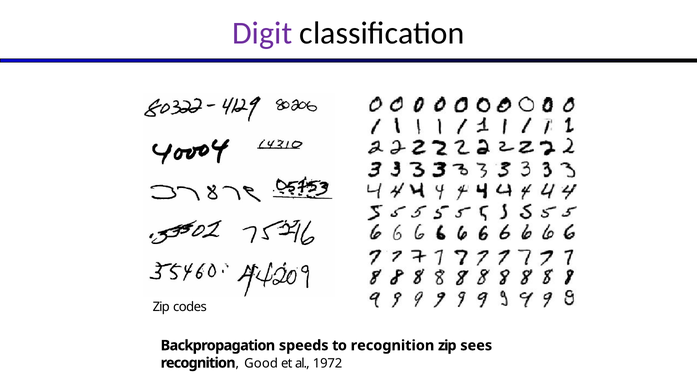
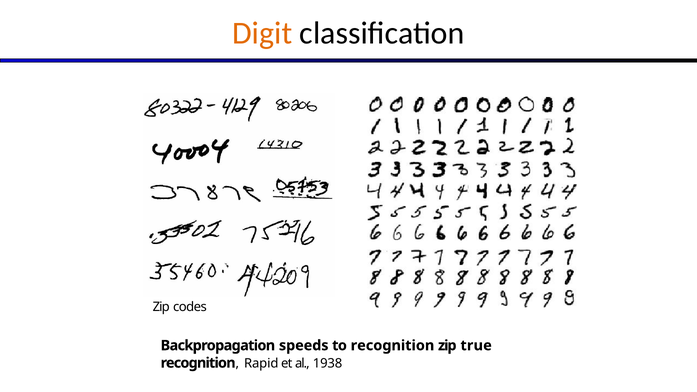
Digit colour: purple -> orange (262, 33)
sees: sees -> true (476, 346)
Good: Good -> Rapid (261, 363)
1972: 1972 -> 1938 (328, 363)
